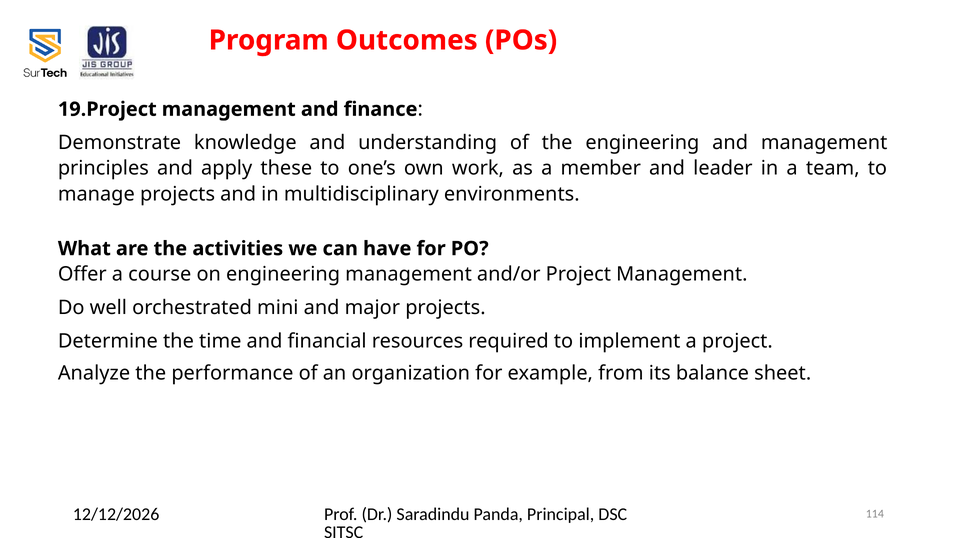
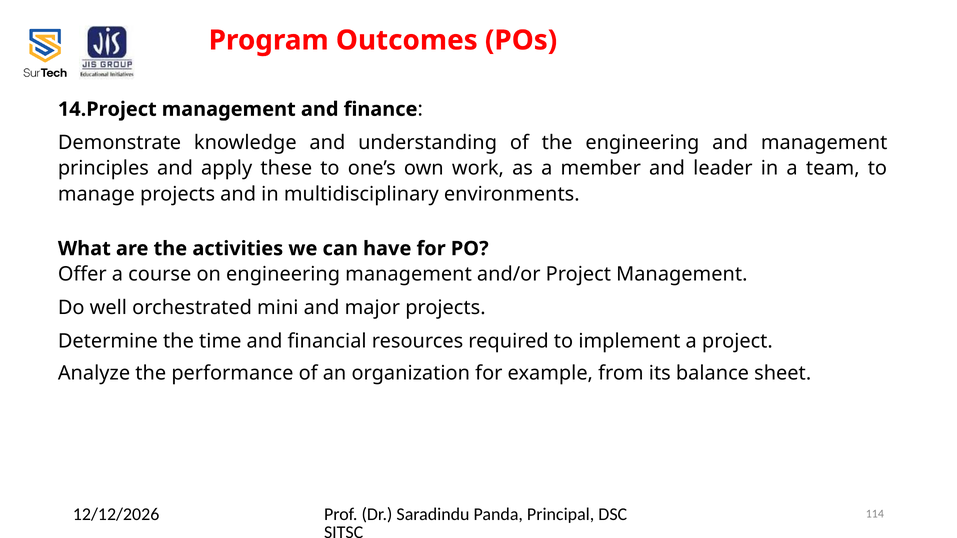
19.Project: 19.Project -> 14.Project (107, 109)
